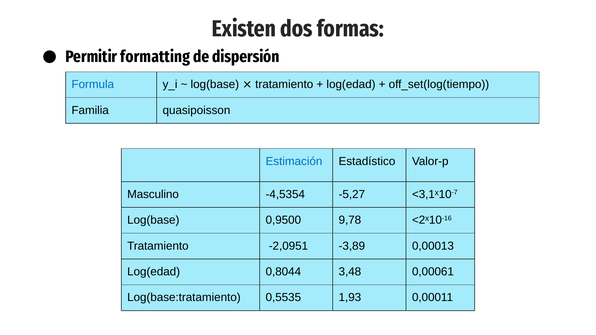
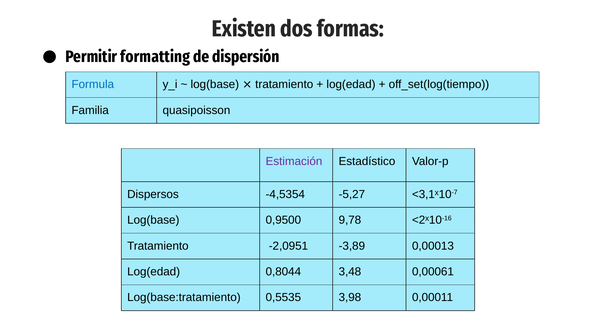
Estimación colour: blue -> purple (294, 161)
Masculino: Masculino -> Dispersos (153, 194)
1,93: 1,93 -> 3,98 (350, 298)
